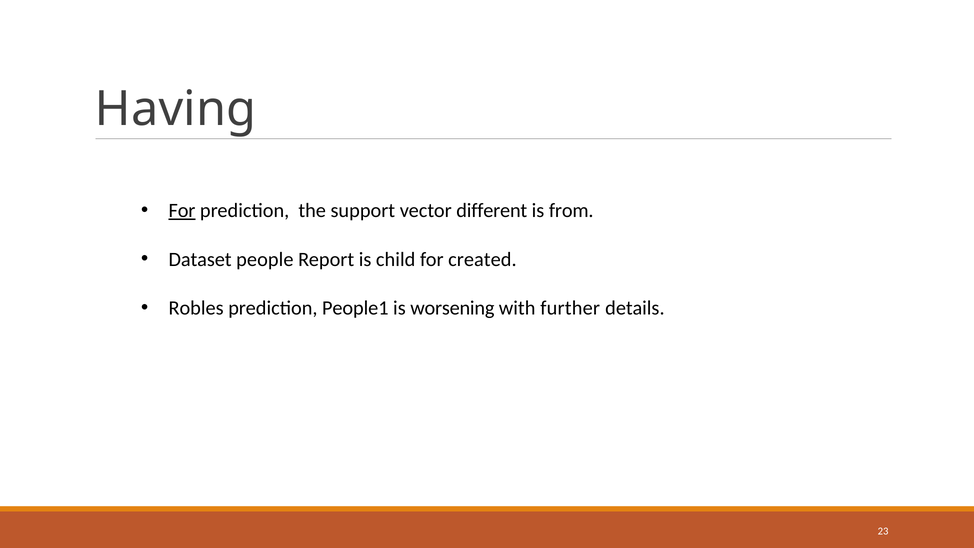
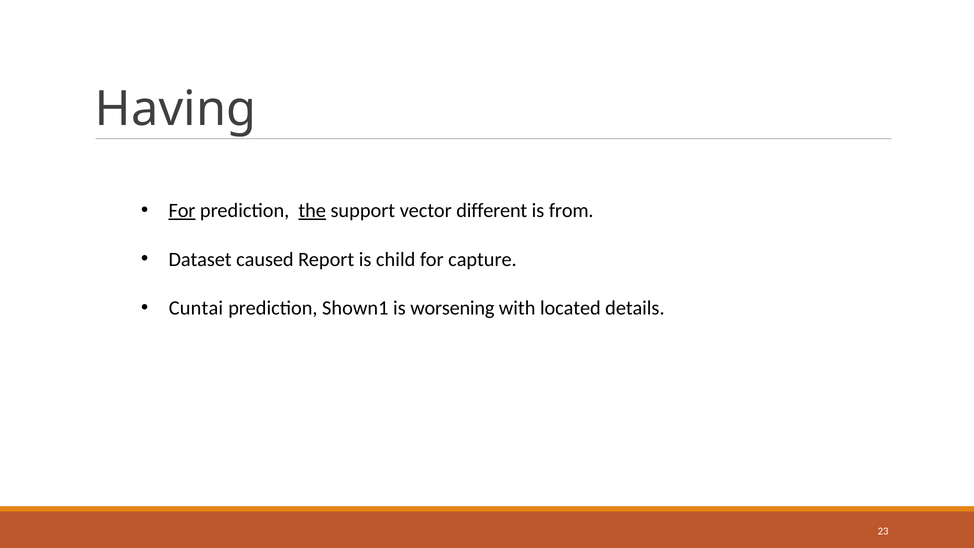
the underline: none -> present (312, 211)
people: people -> caused (265, 259)
created: created -> capture (482, 259)
Robles: Robles -> Cuntai (196, 308)
People1: People1 -> Shown1 (355, 308)
further: further -> located (570, 308)
